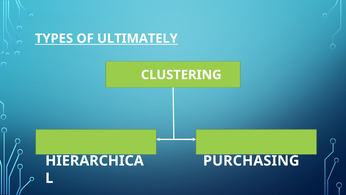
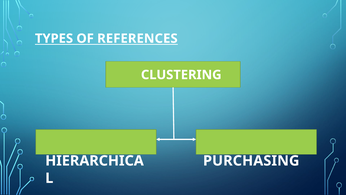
ULTIMATELY: ULTIMATELY -> REFERENCES (137, 38)
